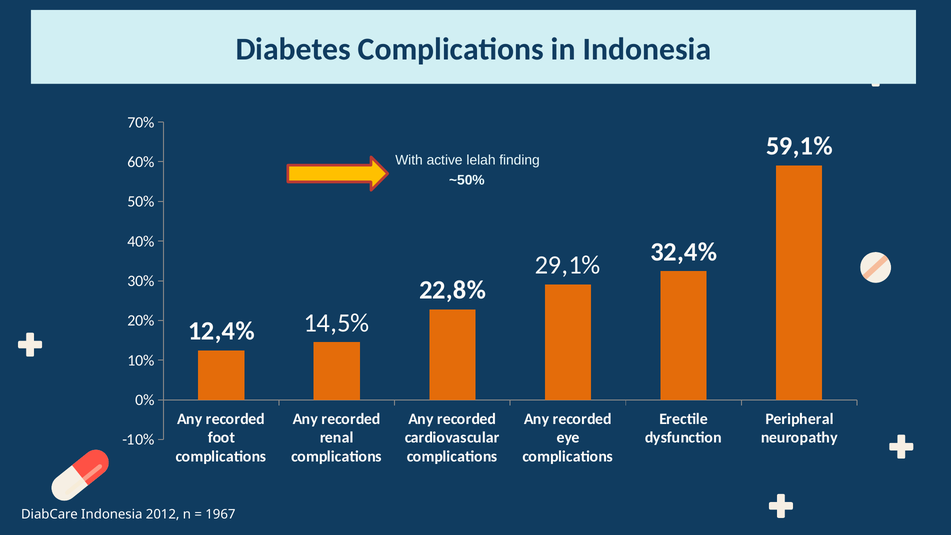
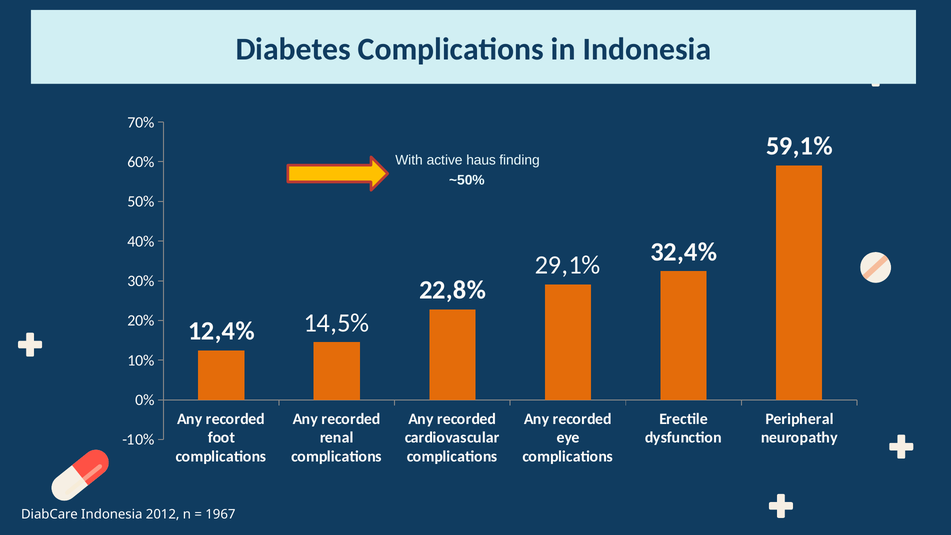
lelah: lelah -> haus (481, 160)
